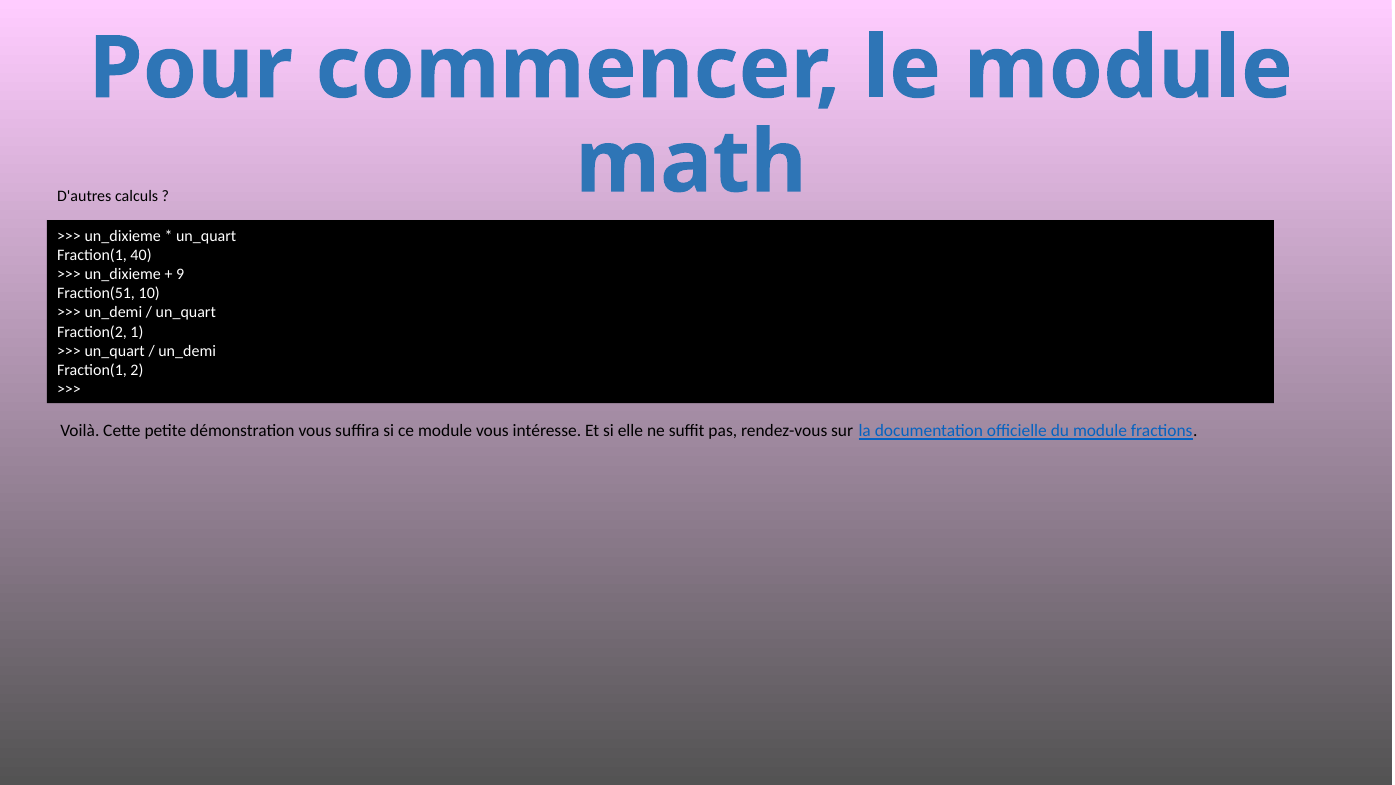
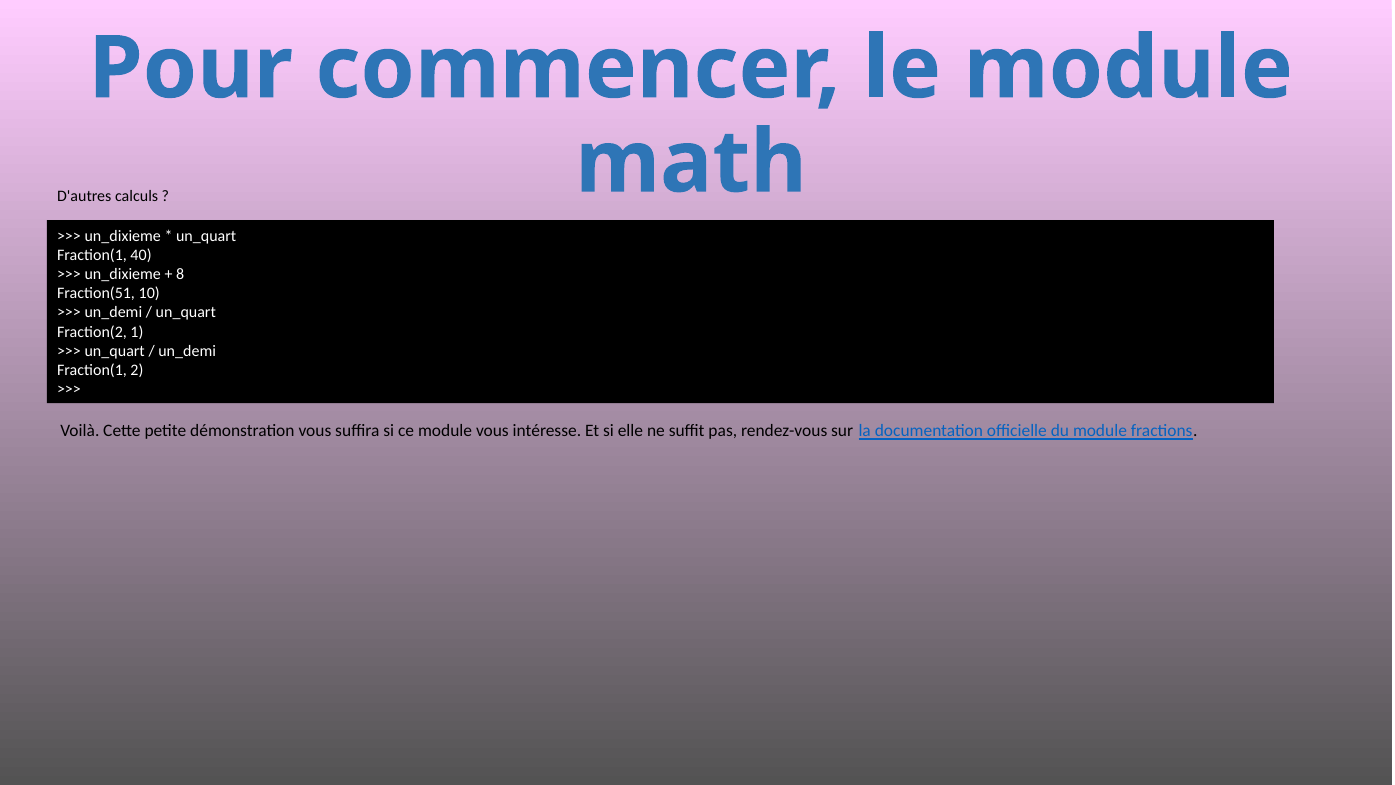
9: 9 -> 8 (180, 274)
